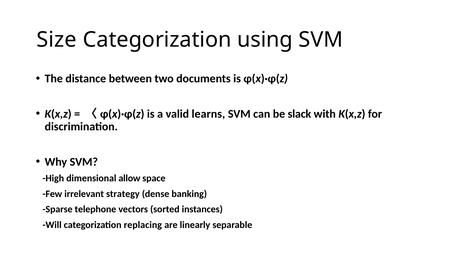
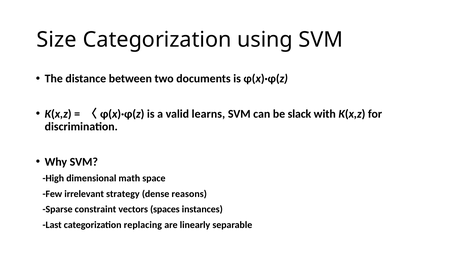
allow: allow -> math (129, 178)
banking: banking -> reasons (189, 194)
telephone: telephone -> constraint (95, 209)
sorted: sorted -> spaces (165, 209)
Will: Will -> Last (52, 225)
